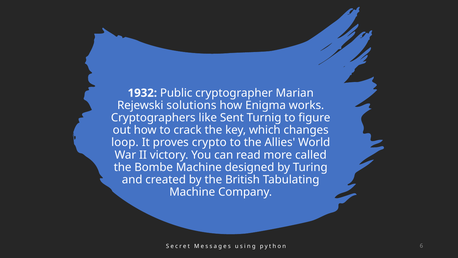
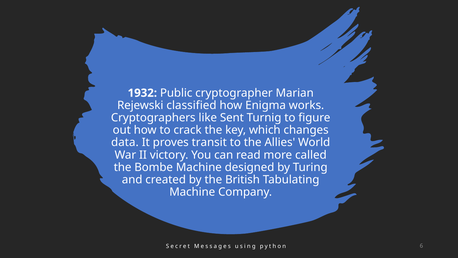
solutions: solutions -> classified (191, 105)
loop: loop -> data (125, 142)
crypto: crypto -> transit (209, 142)
